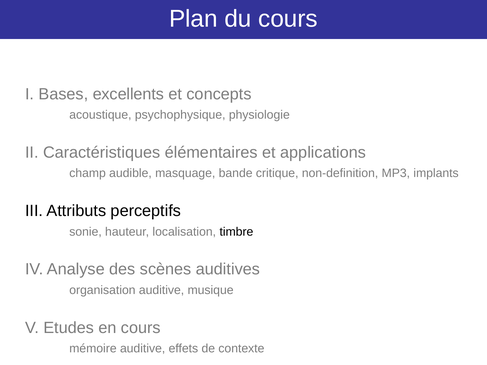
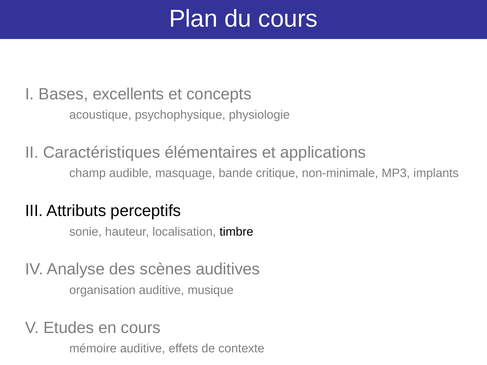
non-definition: non-definition -> non-minimale (340, 173)
